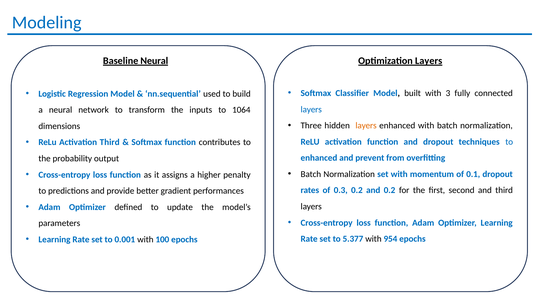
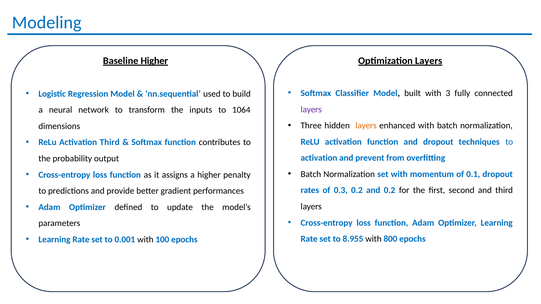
Baseline Neural: Neural -> Higher (154, 61)
layers colour: blue -> purple (311, 109)
enhanced: enhanced -> activation (319, 158)
5.377: 5.377 -> 8.955 (353, 239)
954: 954 -> 800 (390, 239)
